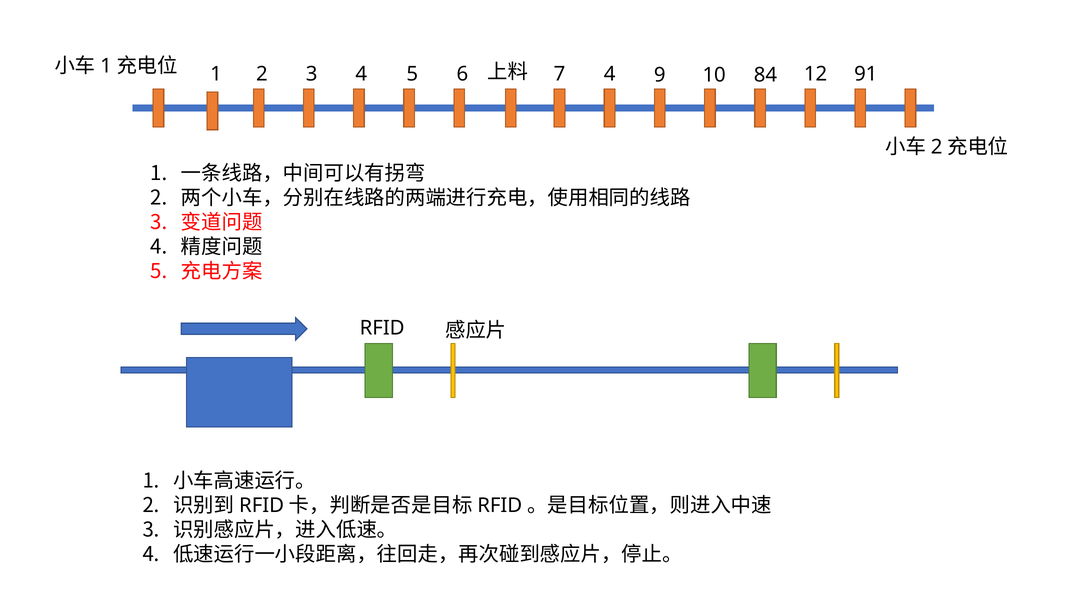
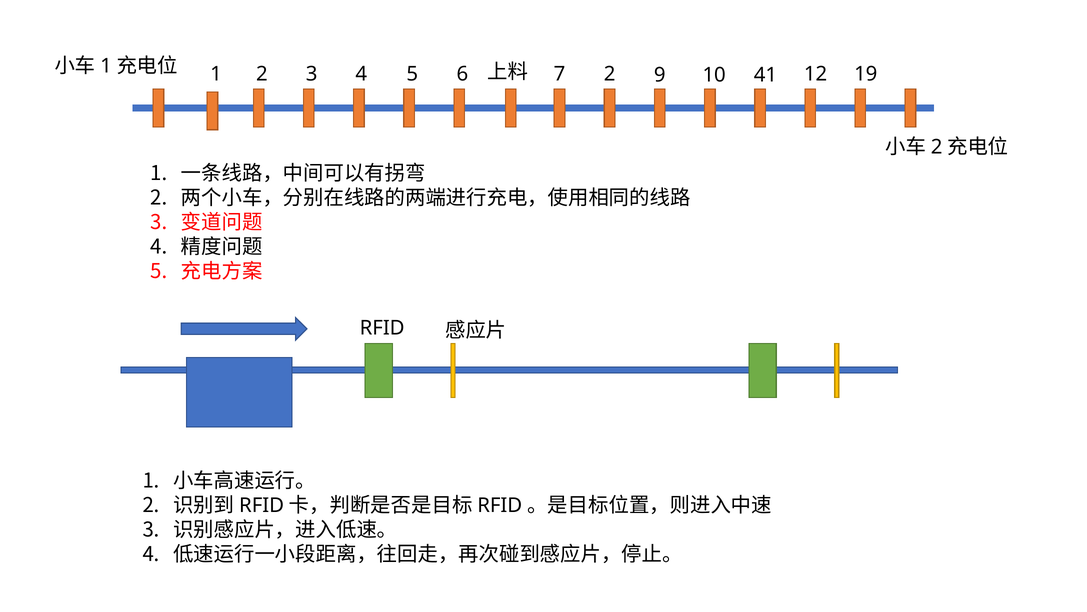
7 4: 4 -> 2 (610, 74)
84: 84 -> 41 (765, 75)
91: 91 -> 19 (866, 74)
